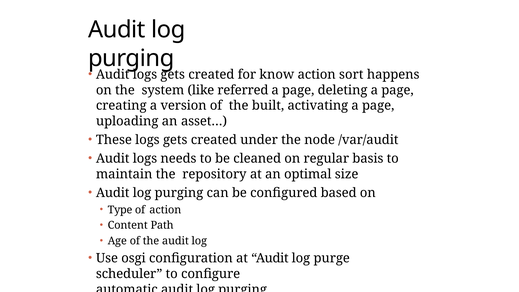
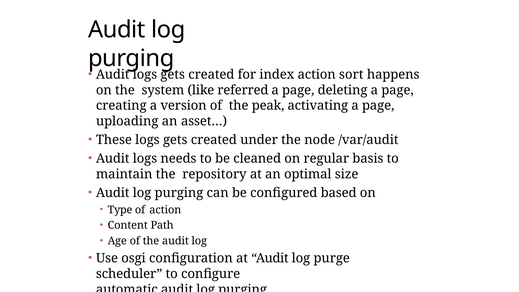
know: know -> index (277, 74)
built: built -> peak (268, 106)
